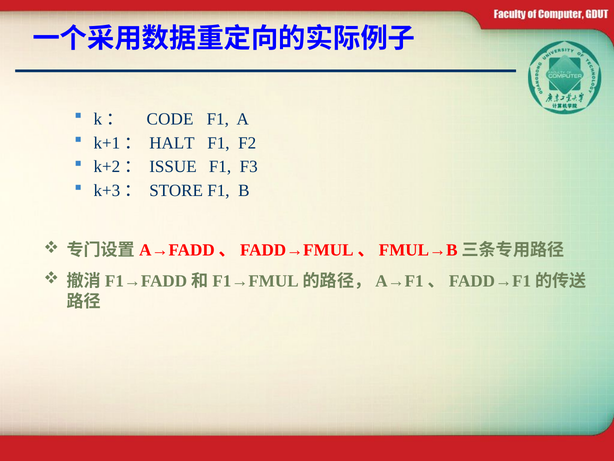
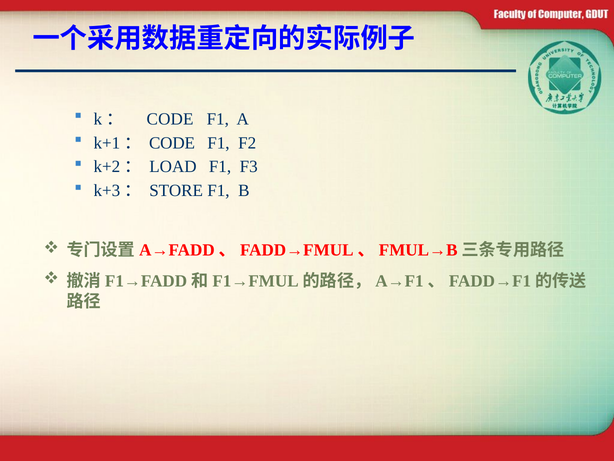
k+1： HALT: HALT -> CODE (172, 143)
ISSUE: ISSUE -> LOAD (173, 167)
